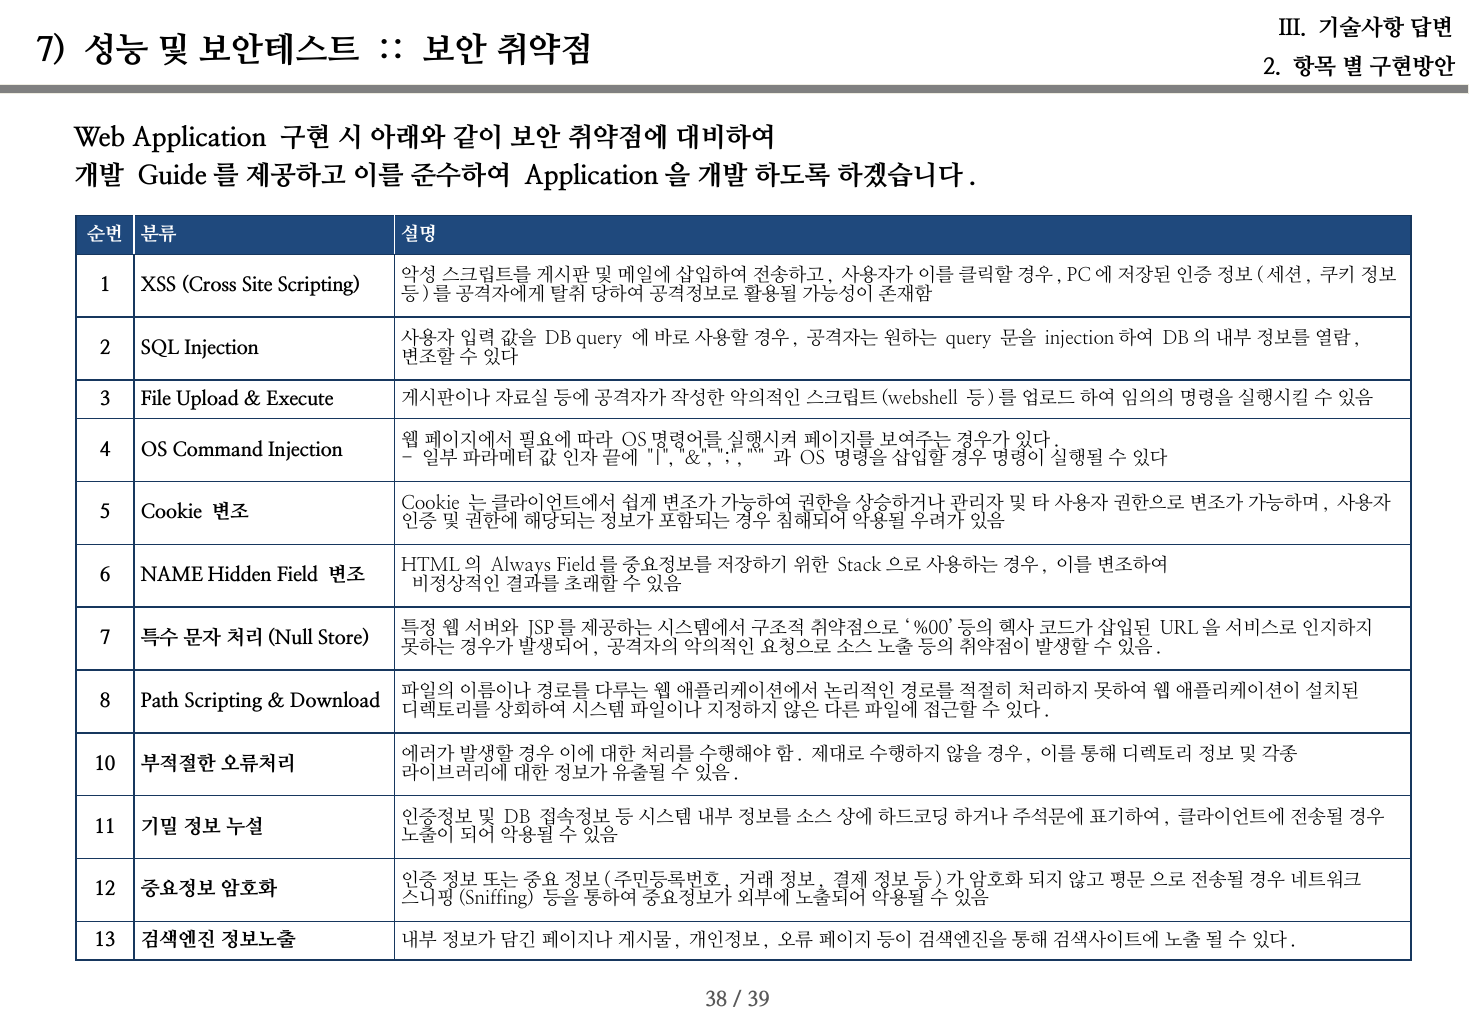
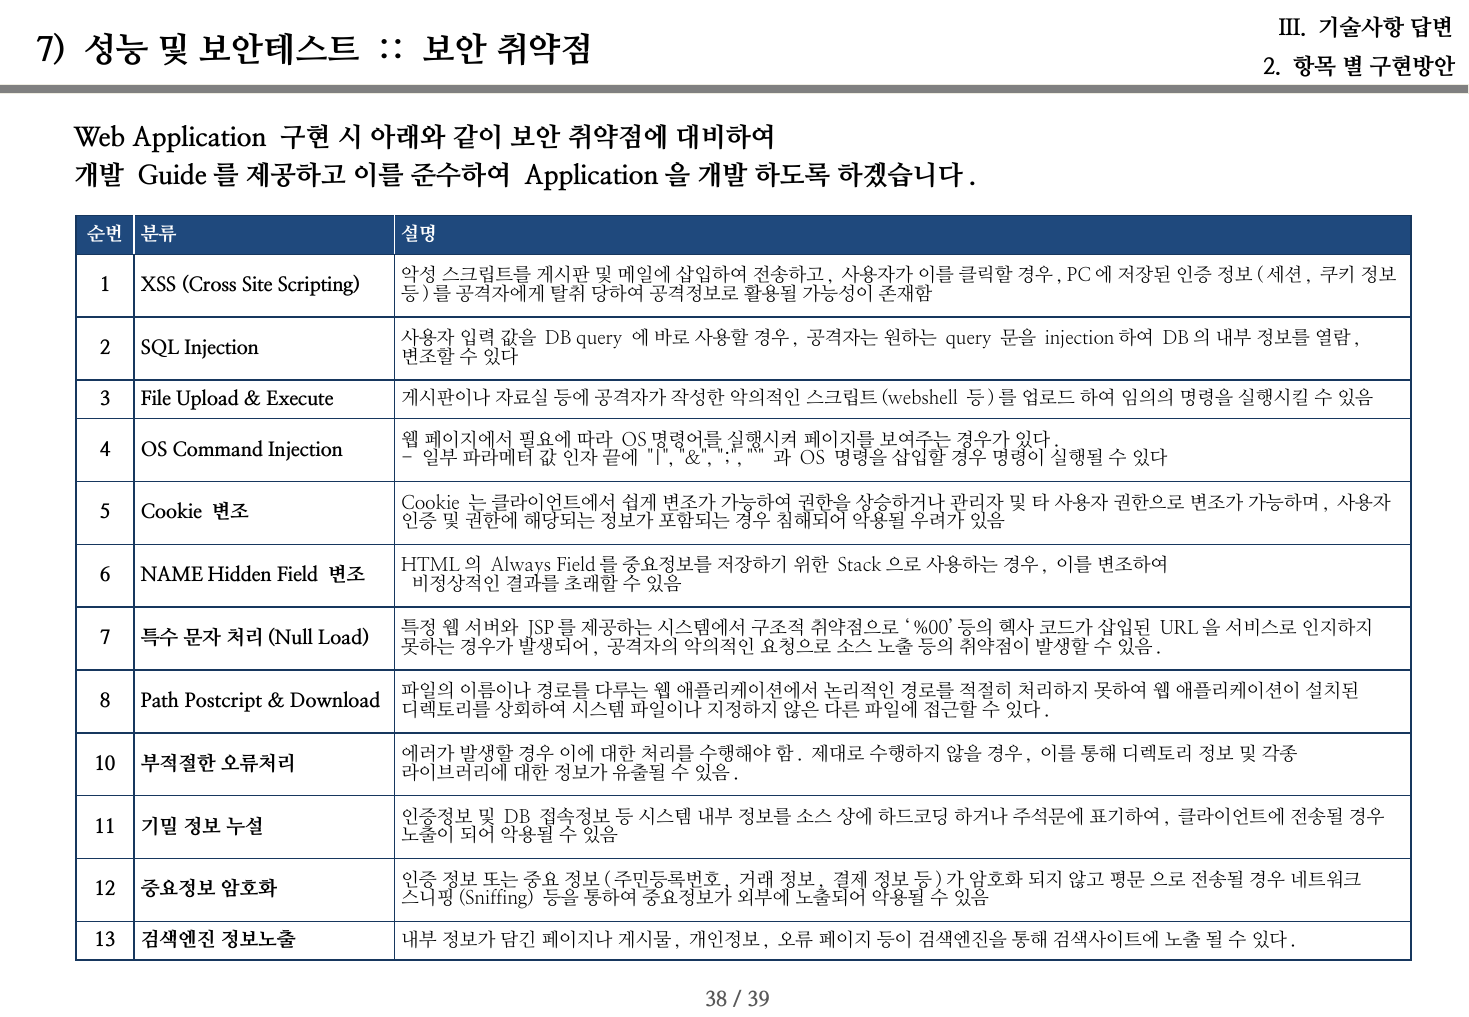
Store: Store -> Load (344, 638)
Path Scripting: Scripting -> Postcript (223, 701)
